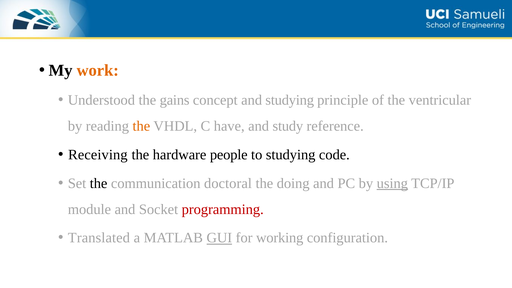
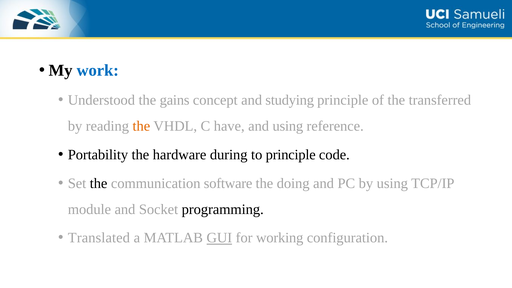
work colour: orange -> blue (98, 70)
ventricular: ventricular -> transferred (440, 100)
and study: study -> using (288, 126)
Receiving: Receiving -> Portability (98, 155)
people: people -> during (229, 155)
to studying: studying -> principle (291, 155)
doctoral: doctoral -> software (228, 183)
using underline: present -> none (392, 183)
programming colour: red -> black (223, 209)
